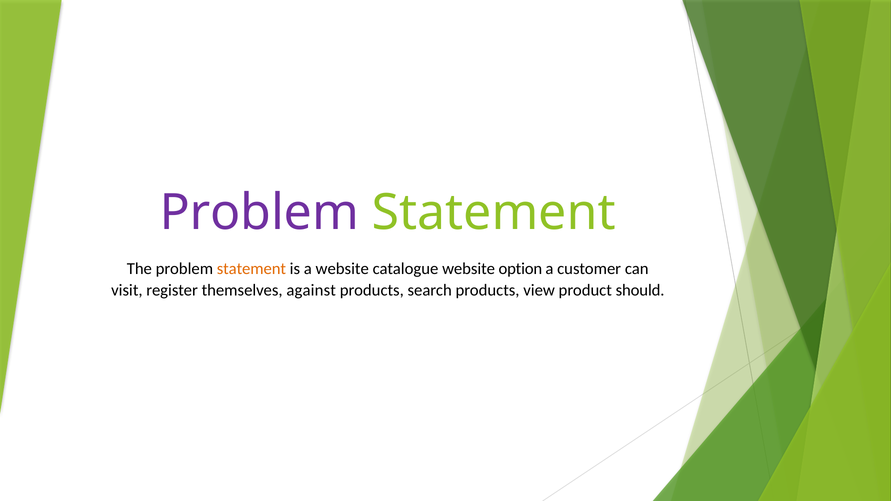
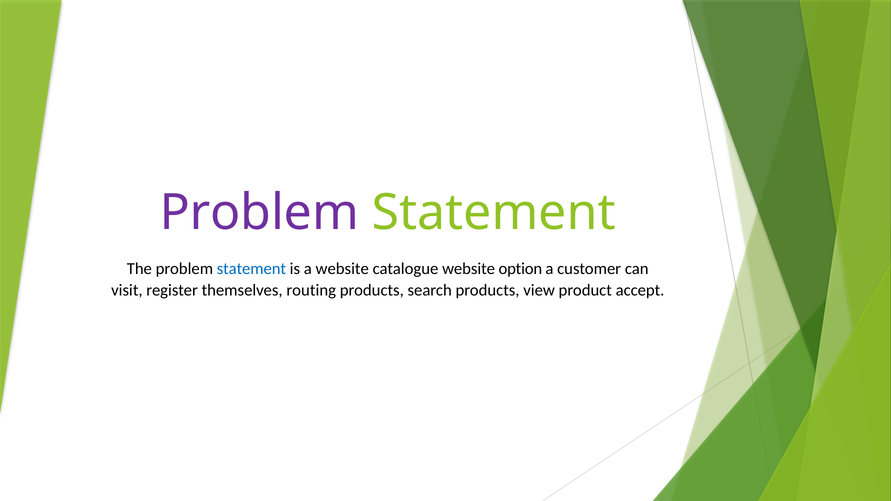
statement colour: orange -> blue (251, 269)
against: against -> routing (311, 290)
should: should -> accept (640, 290)
